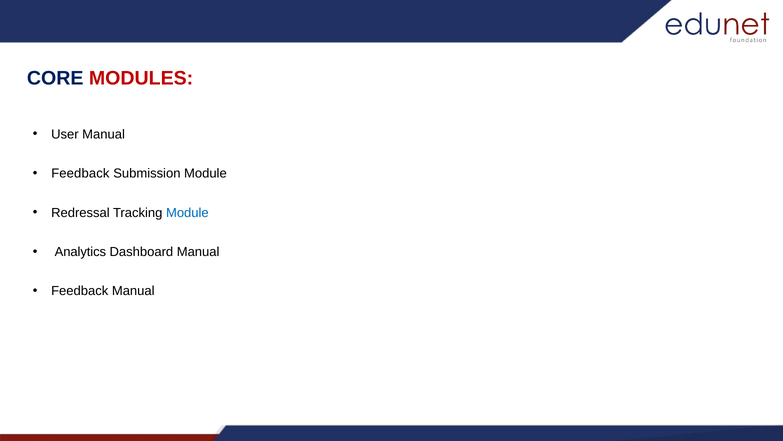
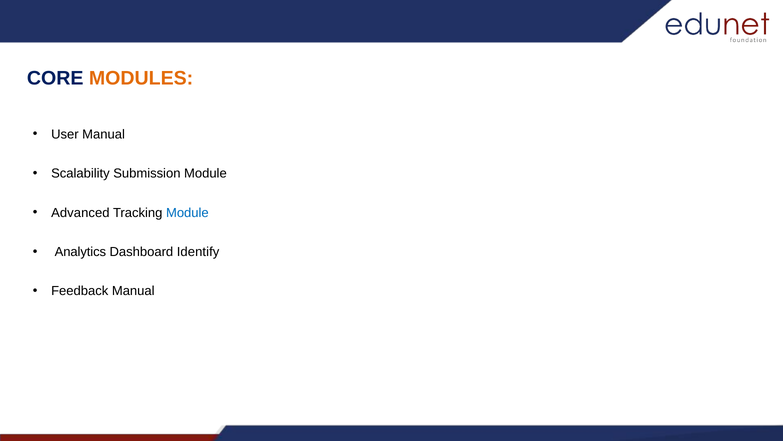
MODULES colour: red -> orange (141, 78)
Feedback: Feedback -> Scalability (80, 173)
Redressal: Redressal -> Advanced (80, 213)
Dashboard Manual: Manual -> Identify (198, 252)
